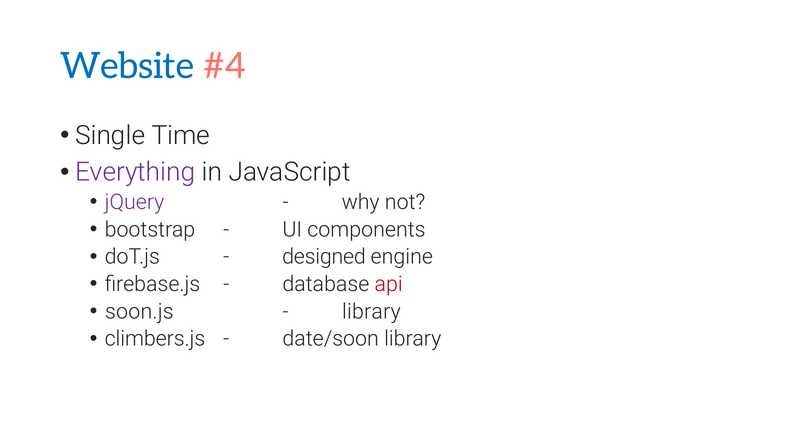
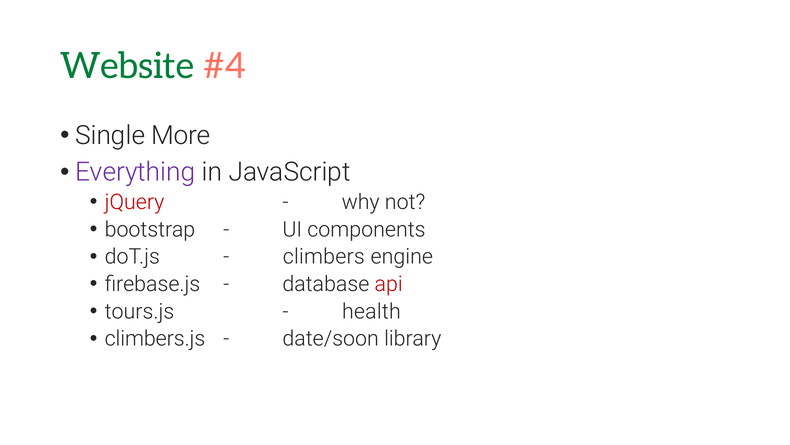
Website colour: blue -> green (127, 66)
Time: Time -> More (181, 135)
jQuery colour: purple -> red (134, 202)
designed: designed -> climbers (324, 257)
soon.js: soon.js -> tours.js (139, 311)
library: library -> health (371, 311)
